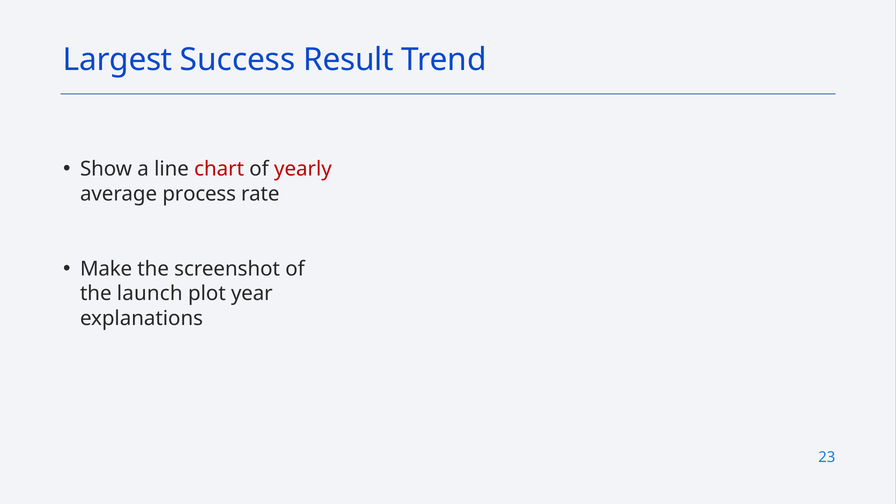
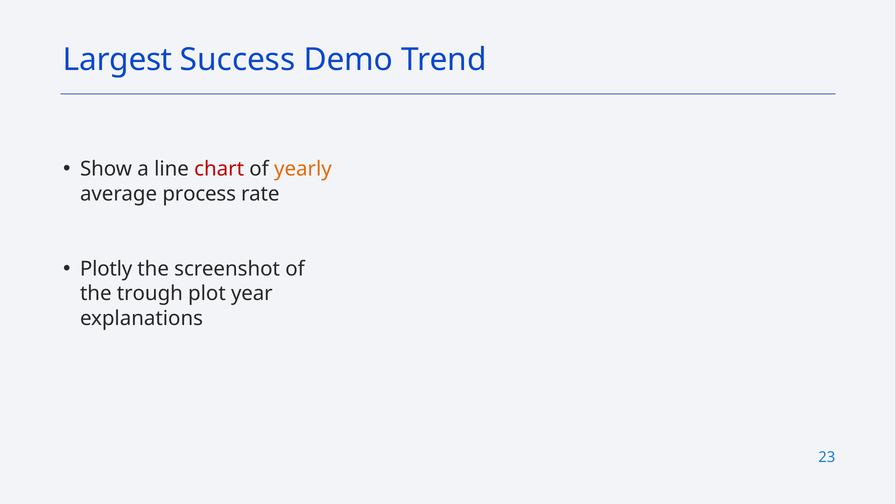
Result: Result -> Demo (348, 60)
yearly colour: red -> orange (303, 169)
Make: Make -> Plotly (106, 269)
launch: launch -> trough (150, 294)
